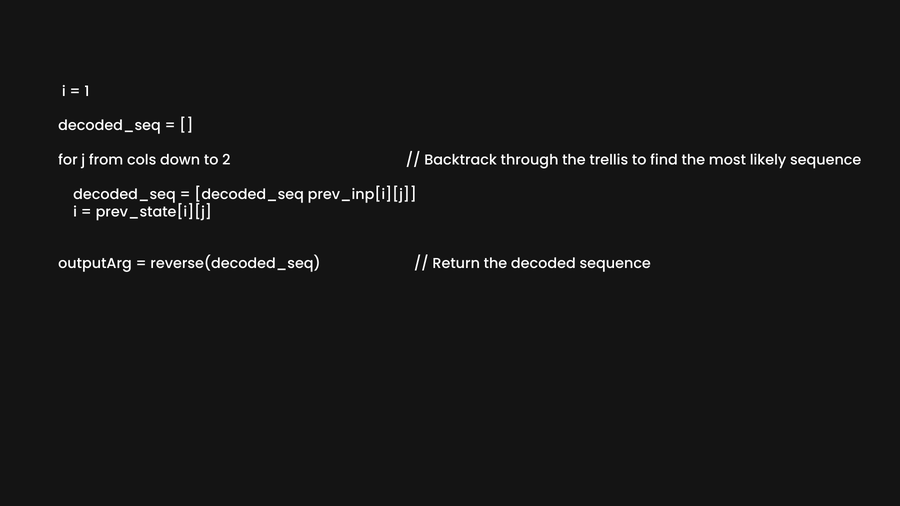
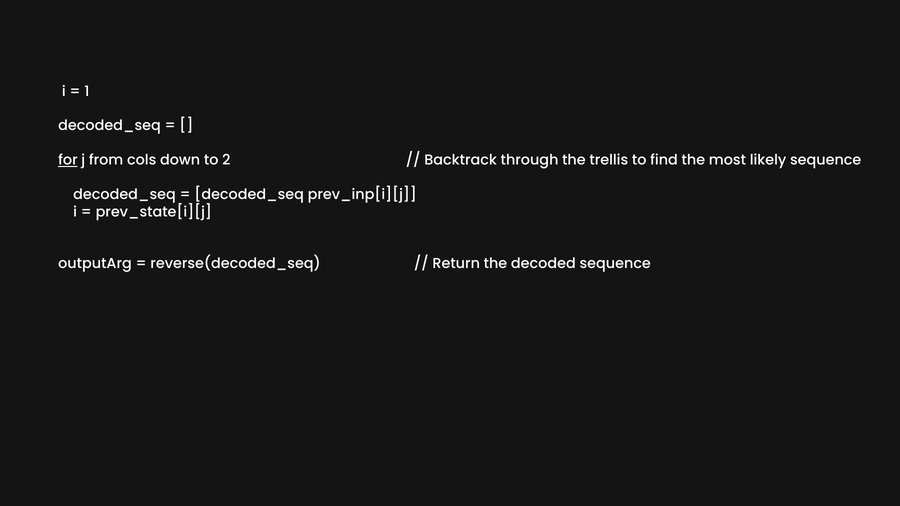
for underline: none -> present (68, 160)
